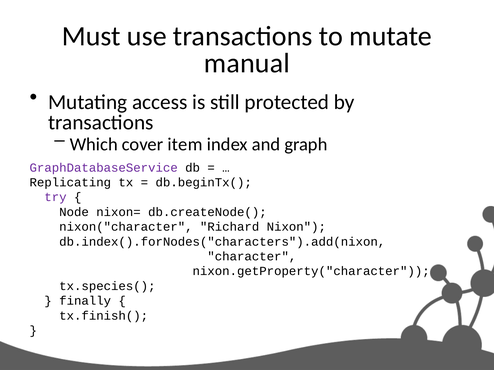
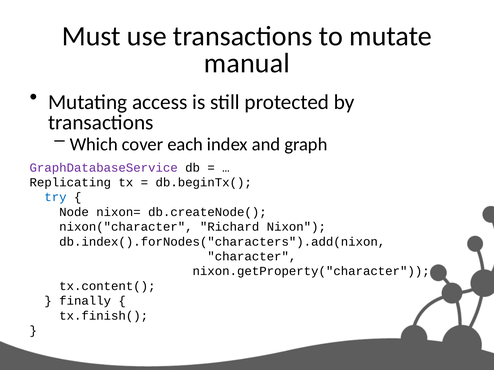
item: item -> each (185, 145)
try colour: purple -> blue (55, 198)
tx.species(: tx.species( -> tx.content( (107, 286)
